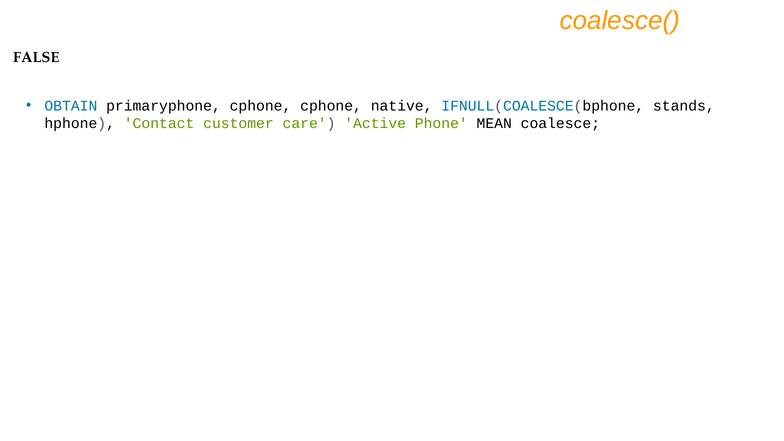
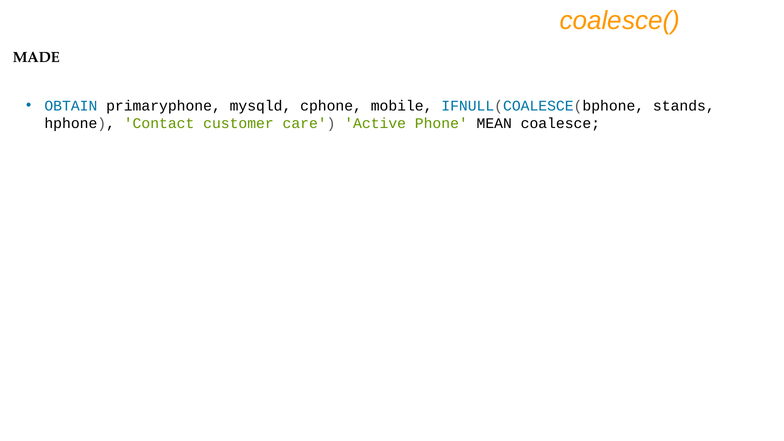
FALSE: FALSE -> MADE (36, 57)
primaryphone cphone: cphone -> mysqld (261, 106)
native: native -> mobile (402, 106)
